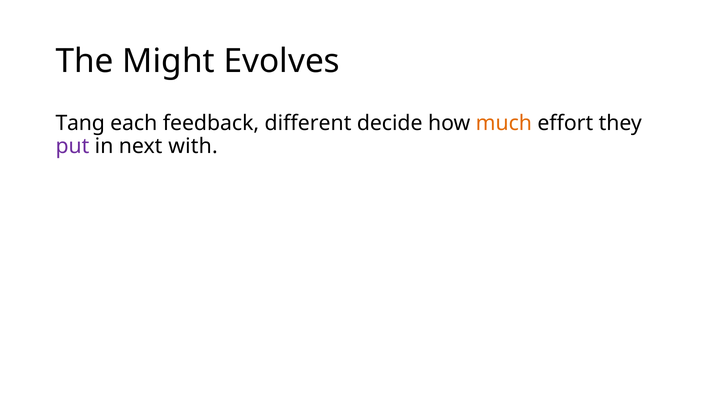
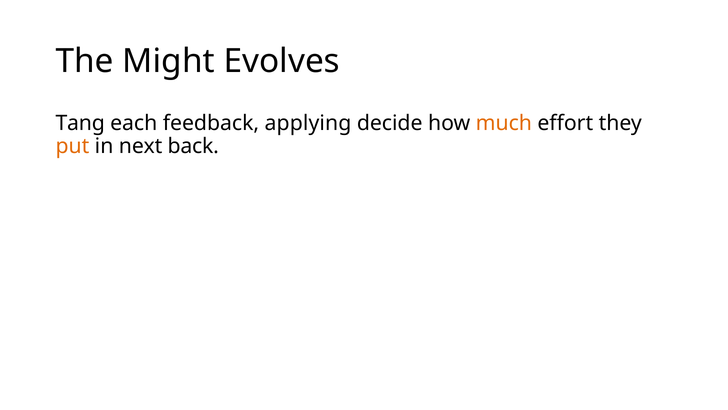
different: different -> applying (308, 123)
put colour: purple -> orange (72, 146)
with: with -> back (193, 146)
